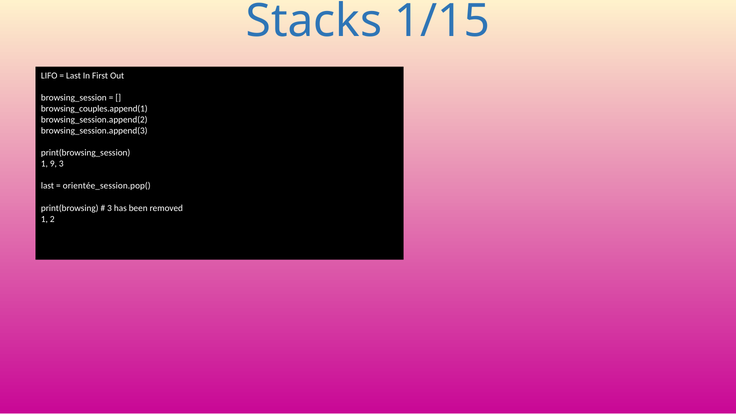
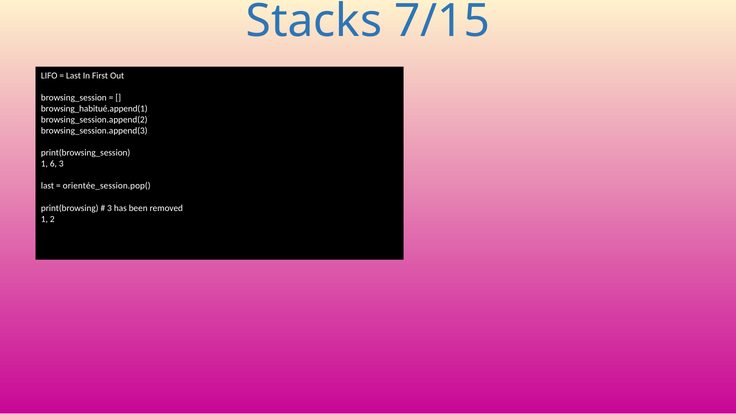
1/15: 1/15 -> 7/15 (442, 21)
browsing_couples.append(1: browsing_couples.append(1 -> browsing_habitué.append(1 (94, 109)
9: 9 -> 6 (53, 164)
